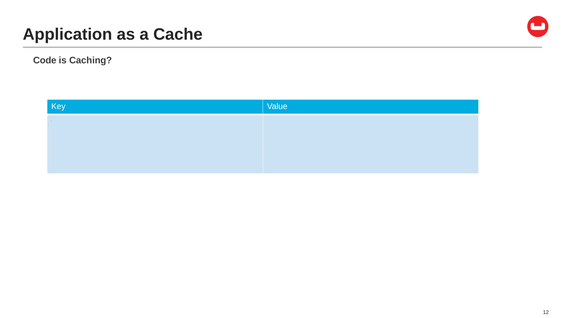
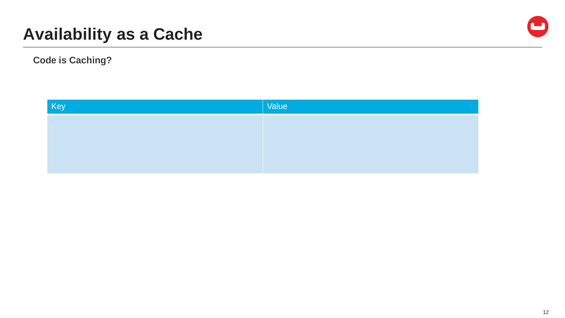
Application: Application -> Availability (67, 34)
